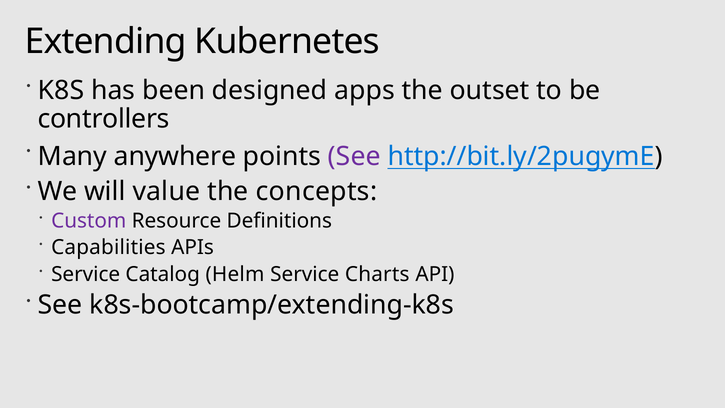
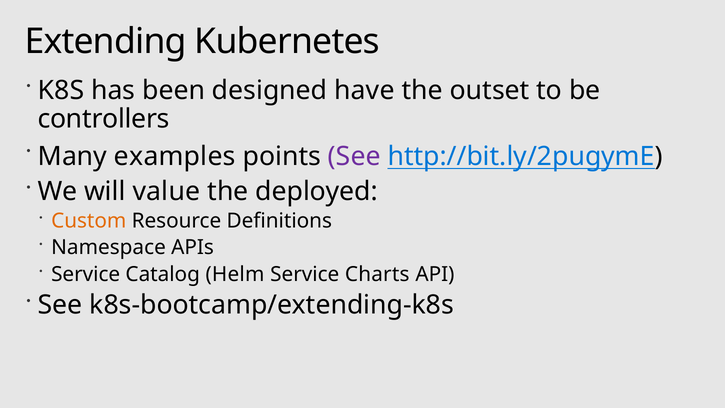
apps: apps -> have (364, 90)
anywhere: anywhere -> examples (175, 156)
concepts: concepts -> deployed (317, 191)
Custom colour: purple -> orange (89, 221)
Capabilities: Capabilities -> Namespace (109, 247)
